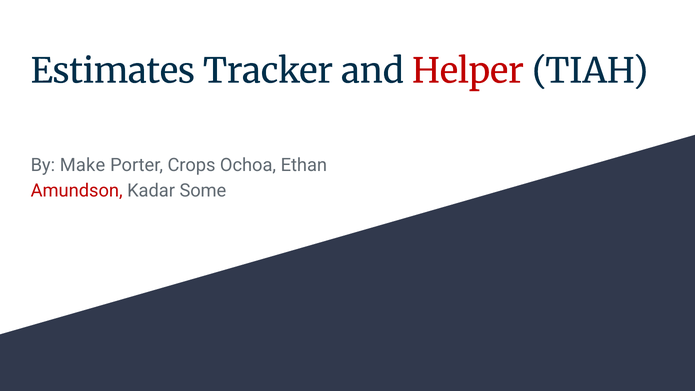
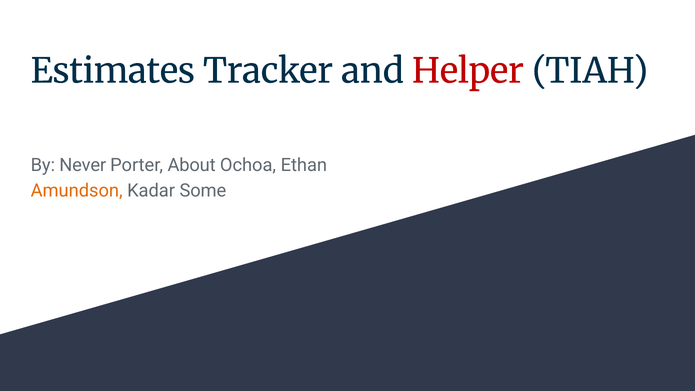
Make: Make -> Never (83, 165)
Crops: Crops -> About (192, 165)
Amundson colour: red -> orange (77, 191)
